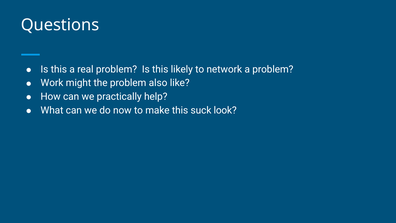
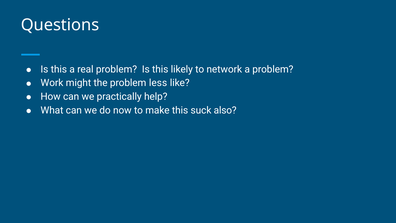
also: also -> less (158, 83)
look: look -> also (225, 110)
